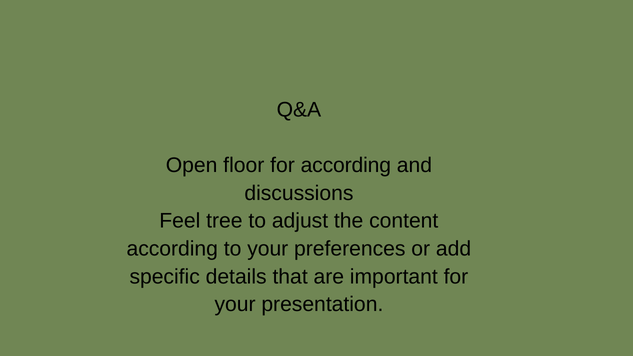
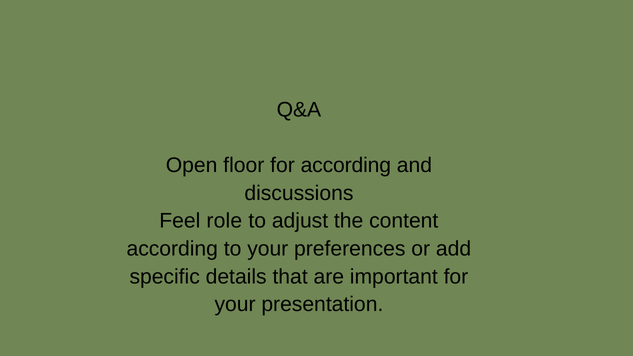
tree: tree -> role (224, 221)
